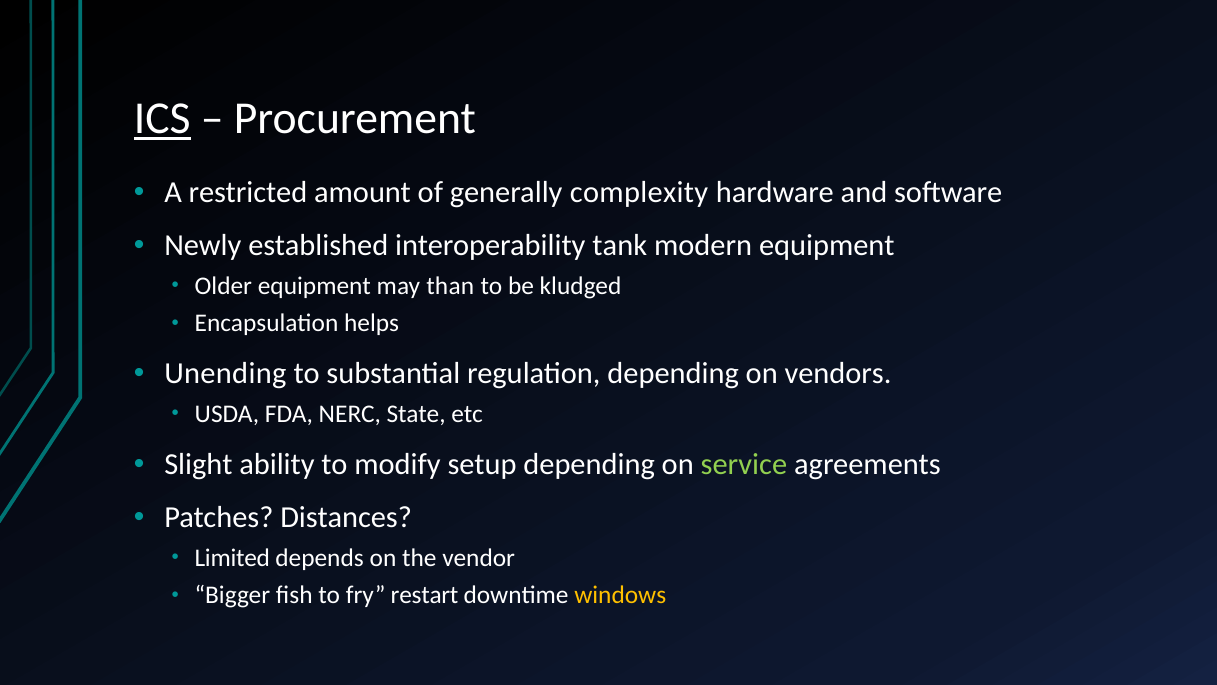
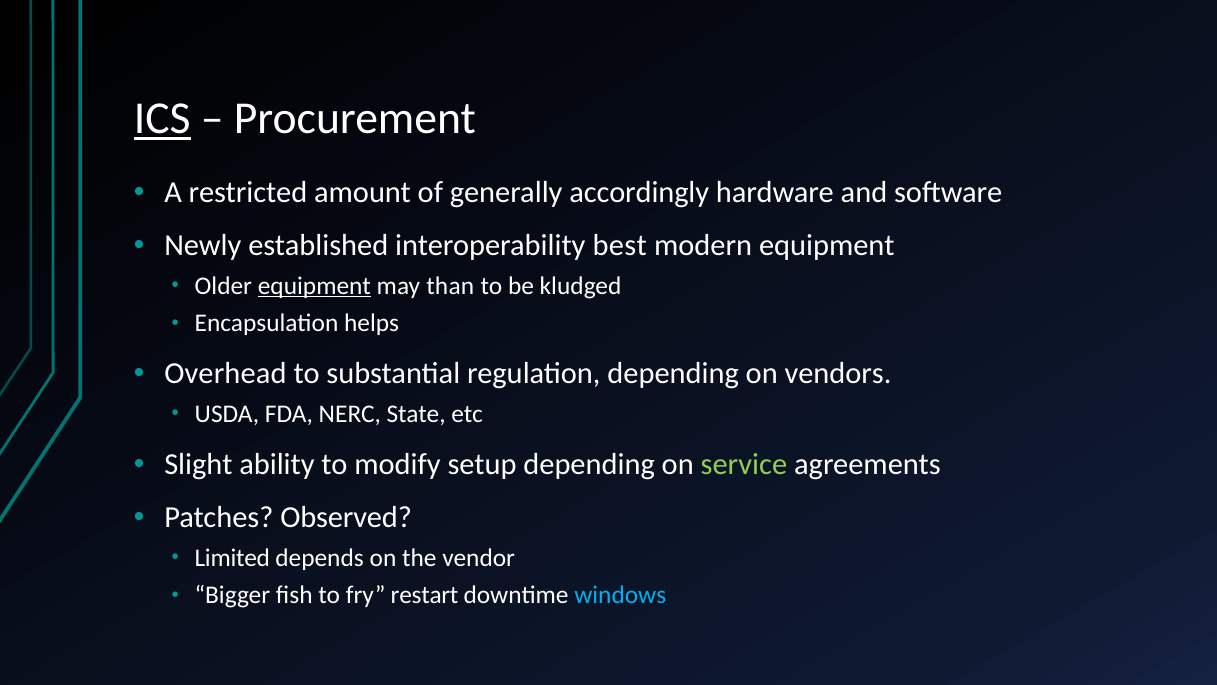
complexity: complexity -> accordingly (639, 192)
tank: tank -> best (620, 245)
equipment underline: none -> present (314, 286)
Unending: Unending -> Overhead (225, 374)
Distances: Distances -> Observed (346, 517)
windows colour: yellow -> light blue (620, 595)
